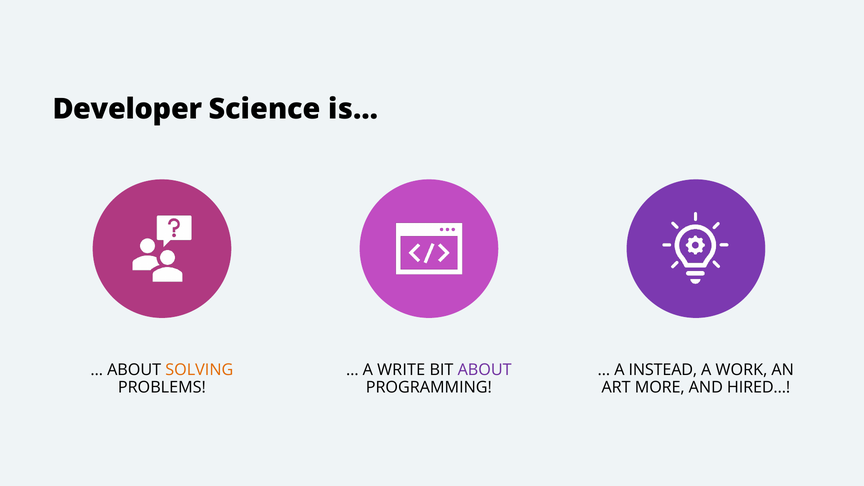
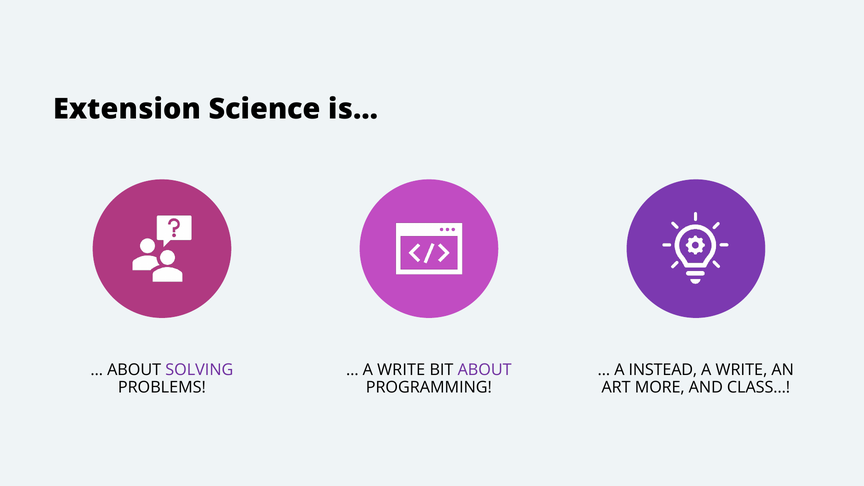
Developer: Developer -> Extension (127, 109)
SOLVING colour: orange -> purple (199, 370)
WORK: WORK -> WRITE (741, 370)
HIRED…: HIRED… -> CLASS… (759, 387)
